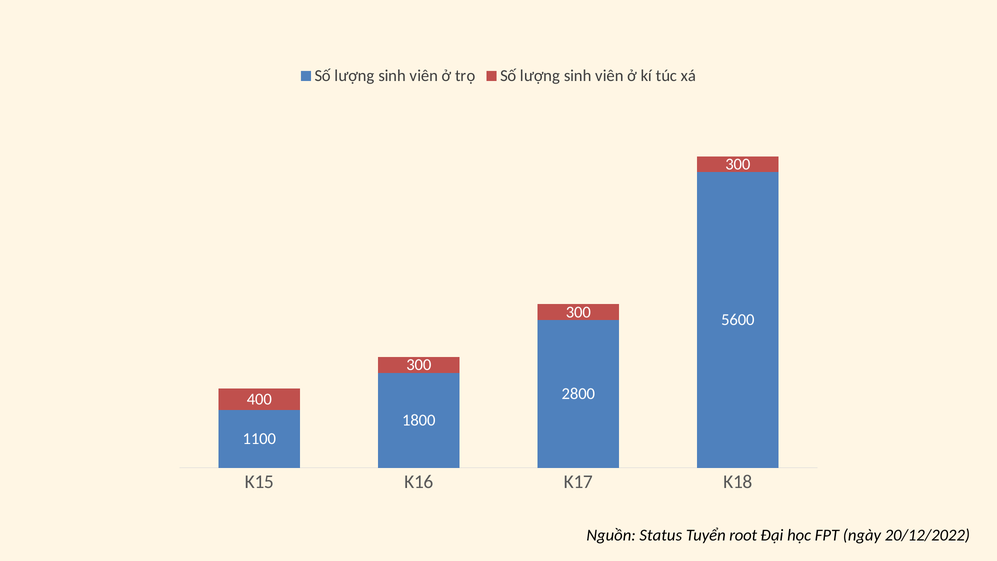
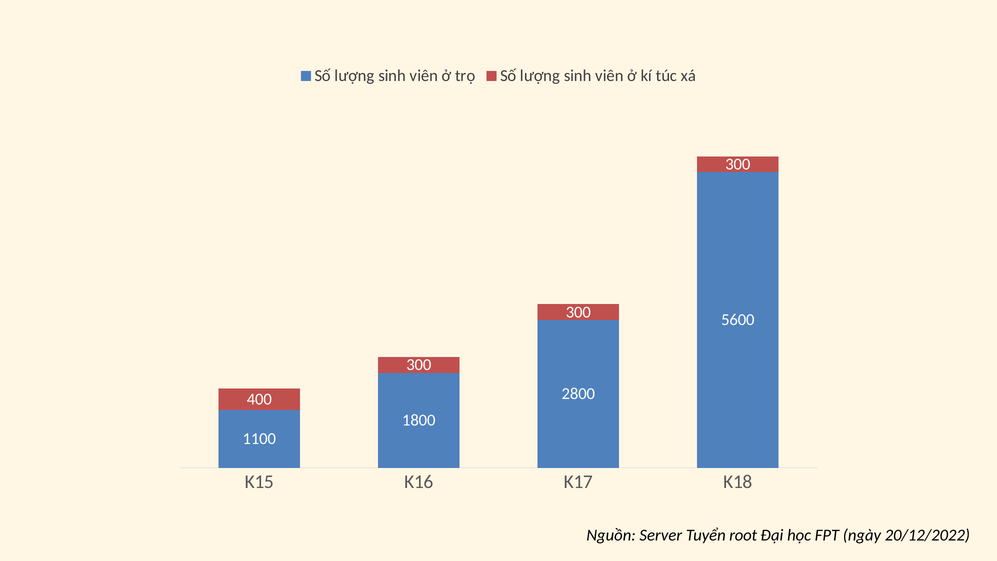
Status: Status -> Server (661, 535)
